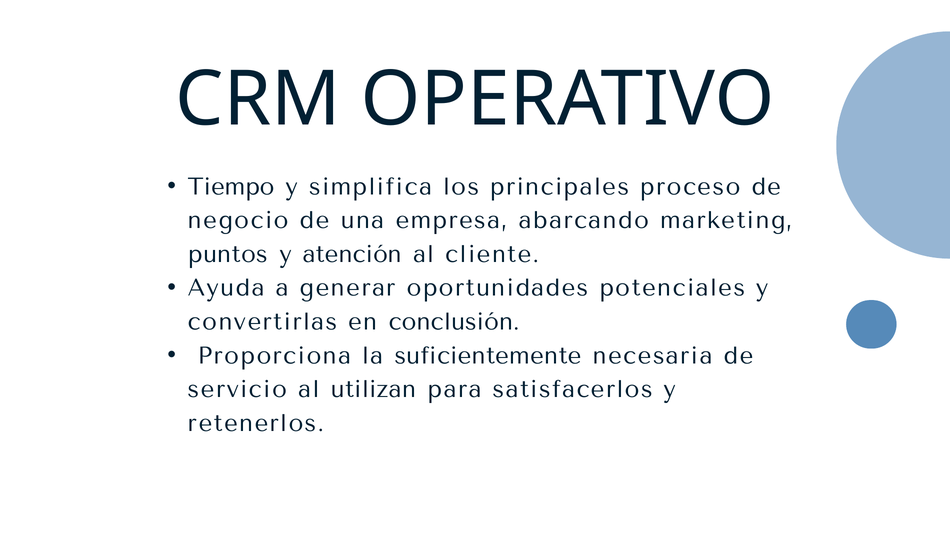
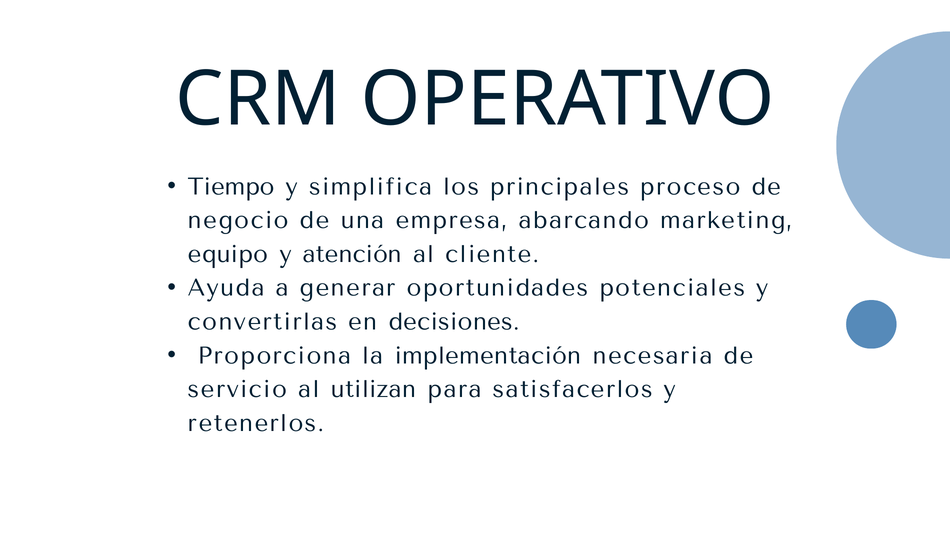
puntos: puntos -> equipo (228, 254)
conclusión: conclusión -> decisiones (454, 322)
suficientemente: suficientemente -> implementación (488, 356)
